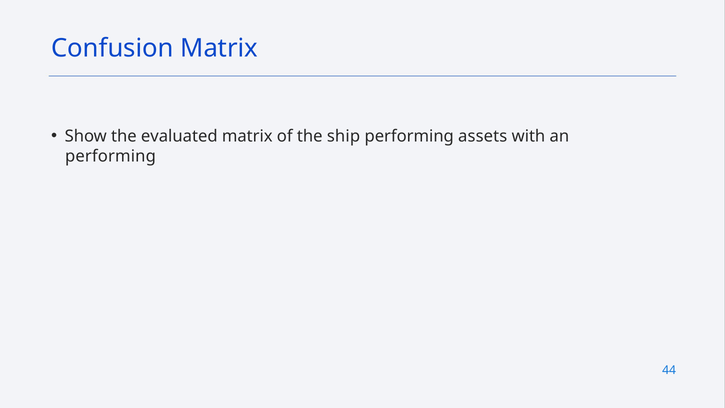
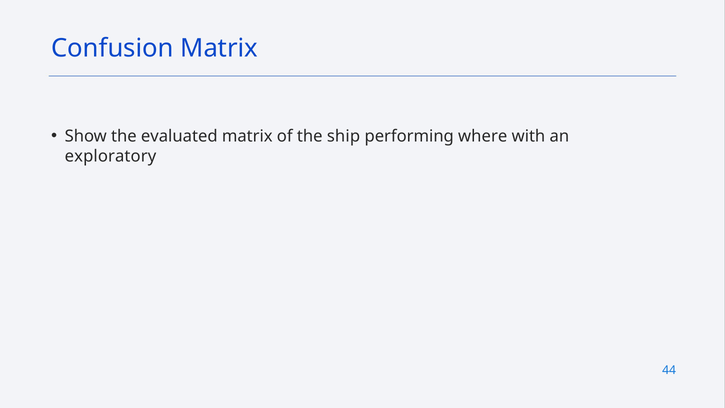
assets: assets -> where (483, 136)
performing: performing -> exploratory (110, 156)
